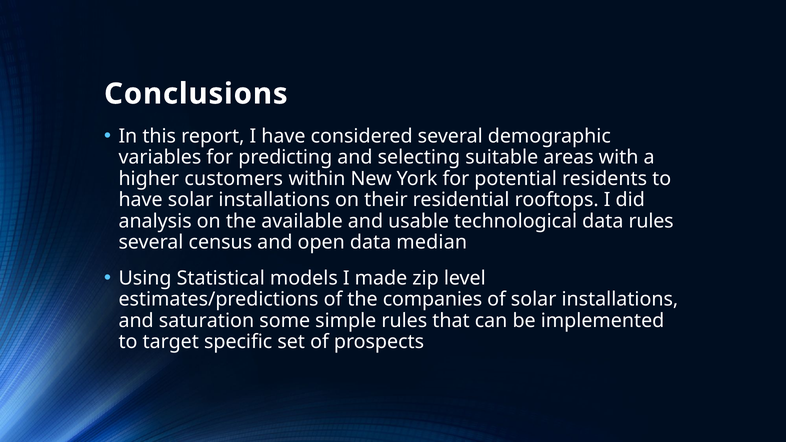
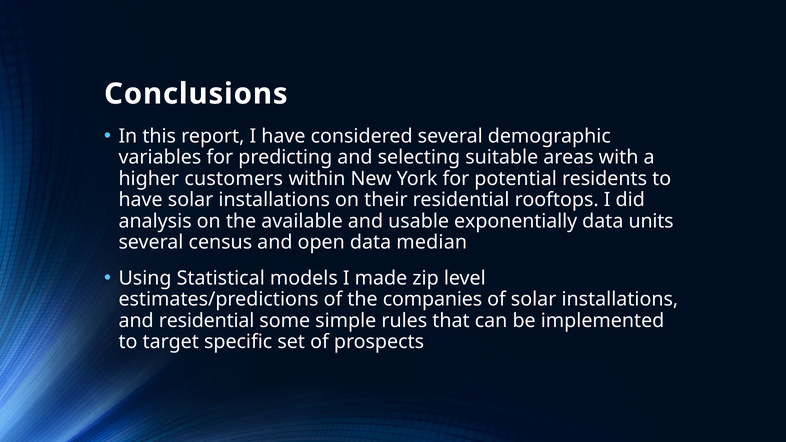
technological: technological -> exponentially (516, 221)
data rules: rules -> units (651, 221)
and saturation: saturation -> residential (207, 321)
